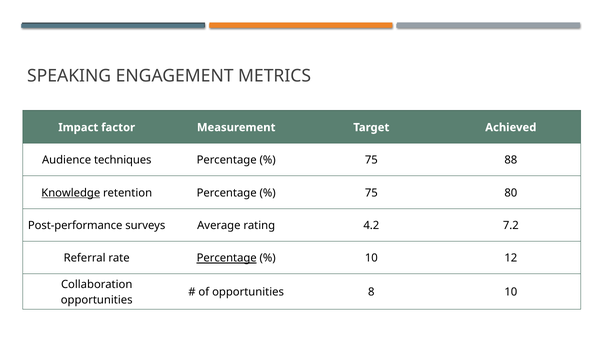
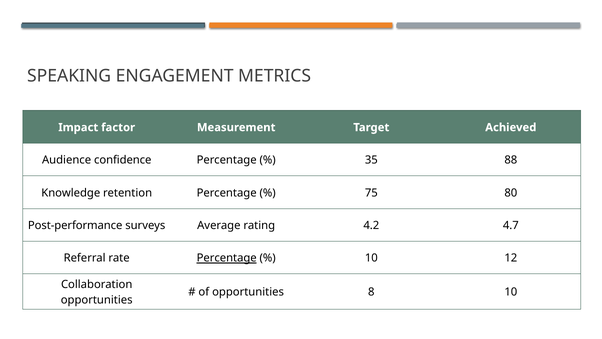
techniques: techniques -> confidence (123, 160)
75: 75 -> 35 (371, 160)
Knowledge underline: present -> none (71, 193)
7.2: 7.2 -> 4.7 (511, 225)
